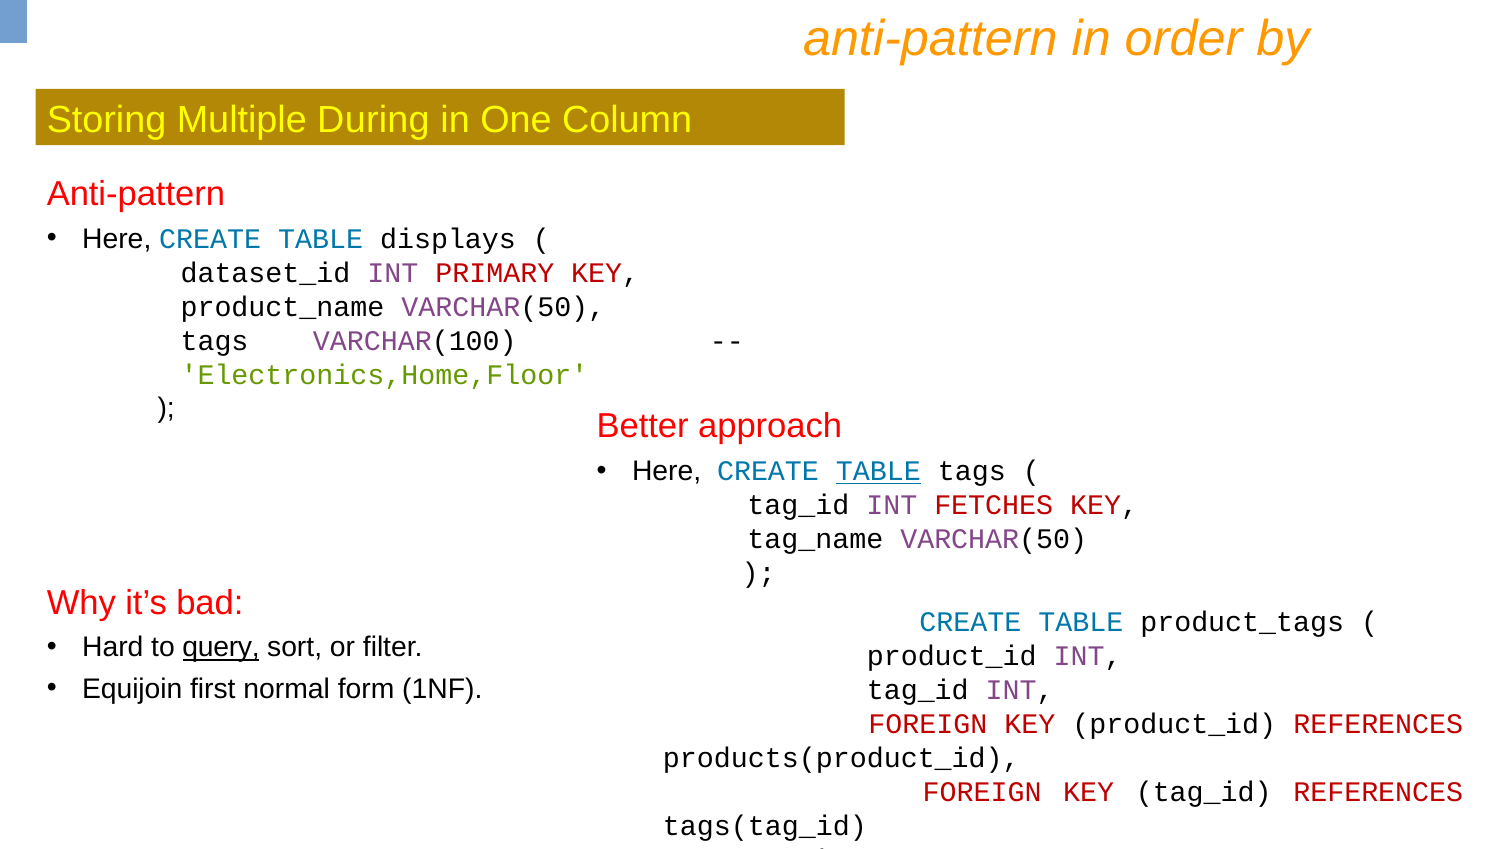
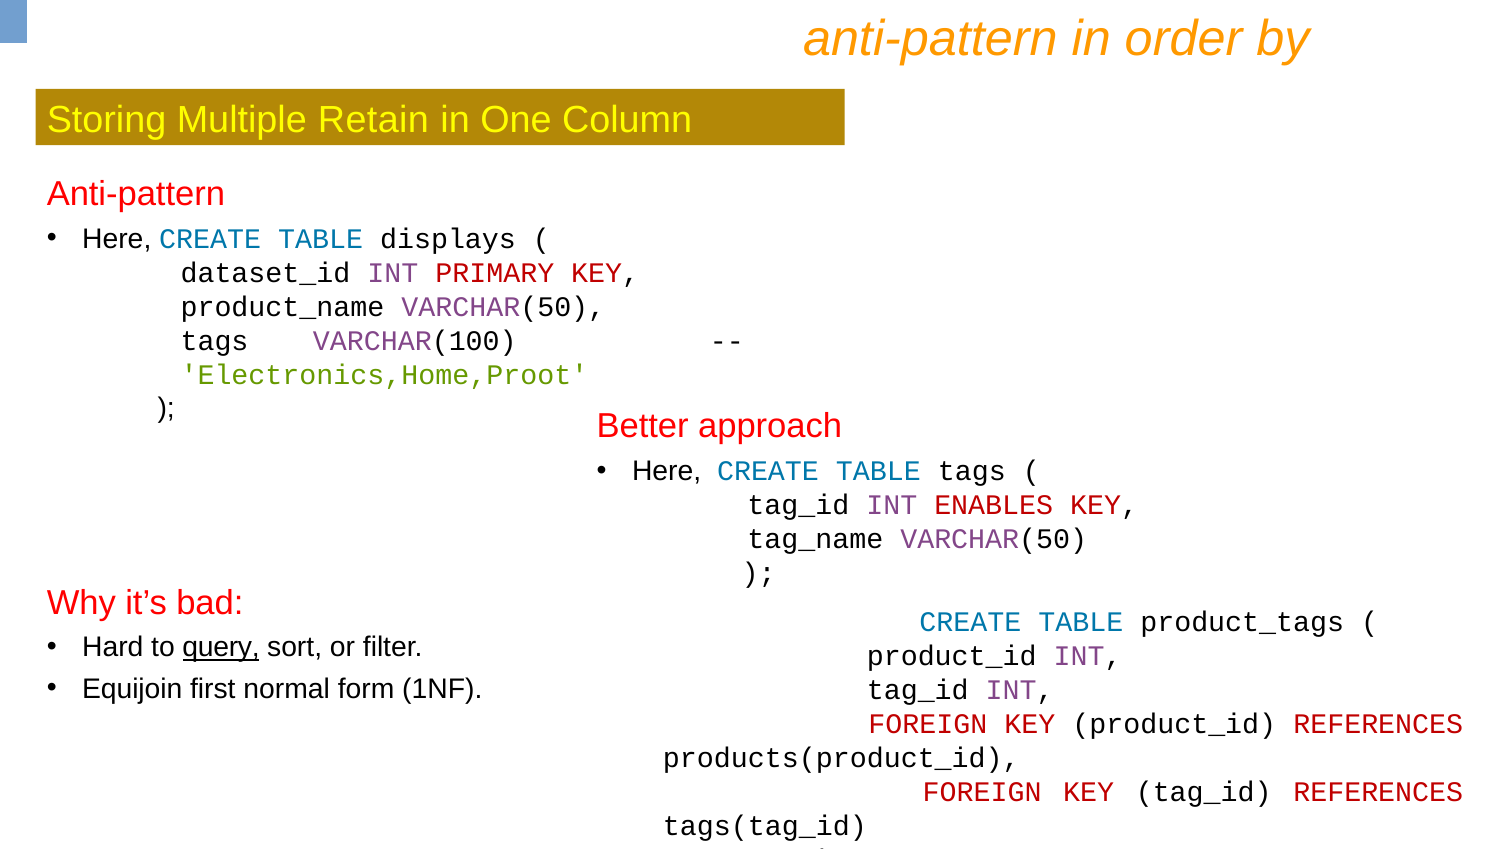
During: During -> Retain (373, 120)
Electronics,Home,Floor: Electronics,Home,Floor -> Electronics,Home,Proot (384, 375)
TABLE underline: present -> none (878, 471)
FETCHES: FETCHES -> ENABLES (994, 505)
